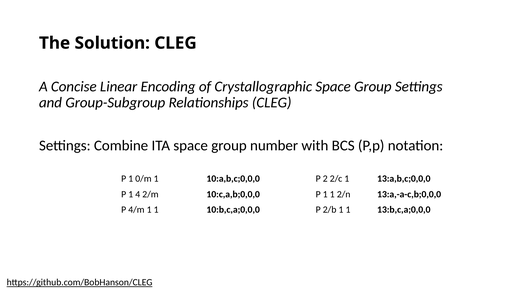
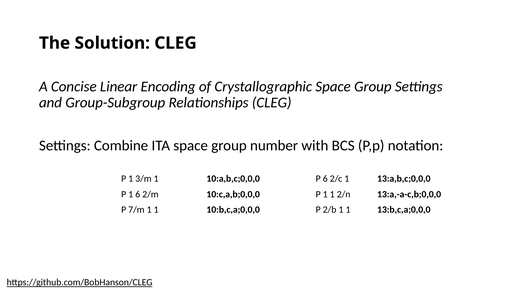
0/m: 0/m -> 3/m (143, 179)
P 2: 2 -> 6 (325, 179)
1 4: 4 -> 6 (138, 194)
4/m: 4/m -> 7/m (136, 210)
